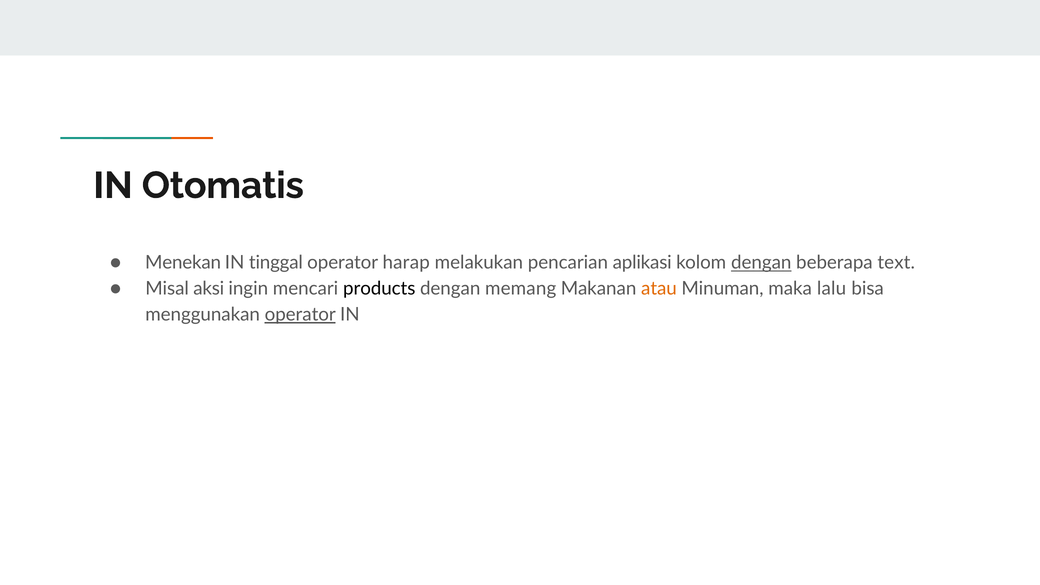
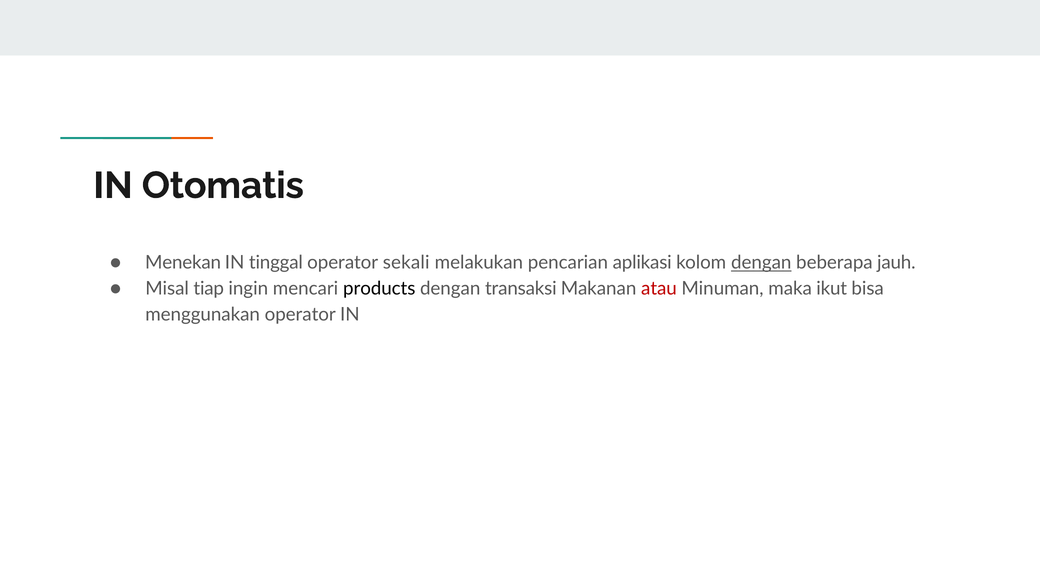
harap: harap -> sekali (406, 263)
text: text -> jauh (896, 263)
aksi: aksi -> tiap (209, 289)
memang: memang -> transaksi (521, 289)
atau colour: orange -> red (659, 289)
lalu: lalu -> ikut (832, 289)
operator underline: present -> none (300, 315)
